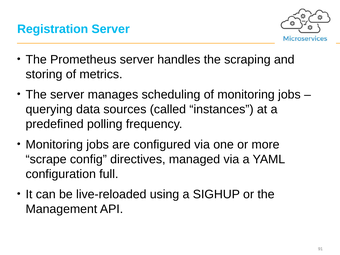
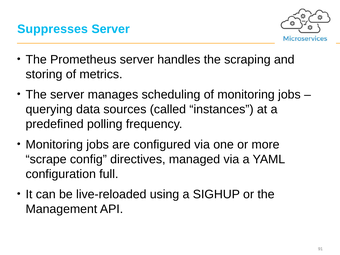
Registration: Registration -> Suppresses (53, 29)
